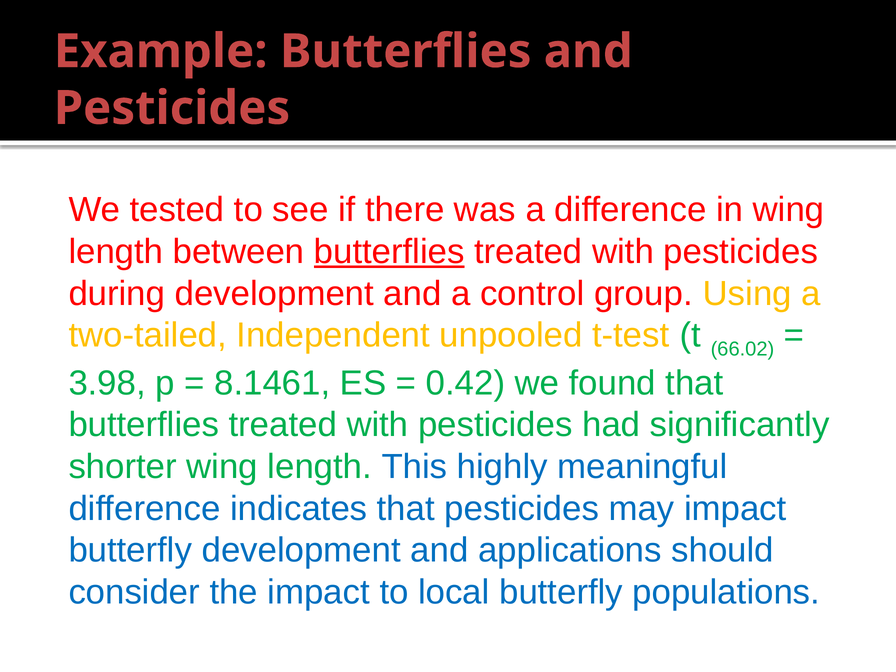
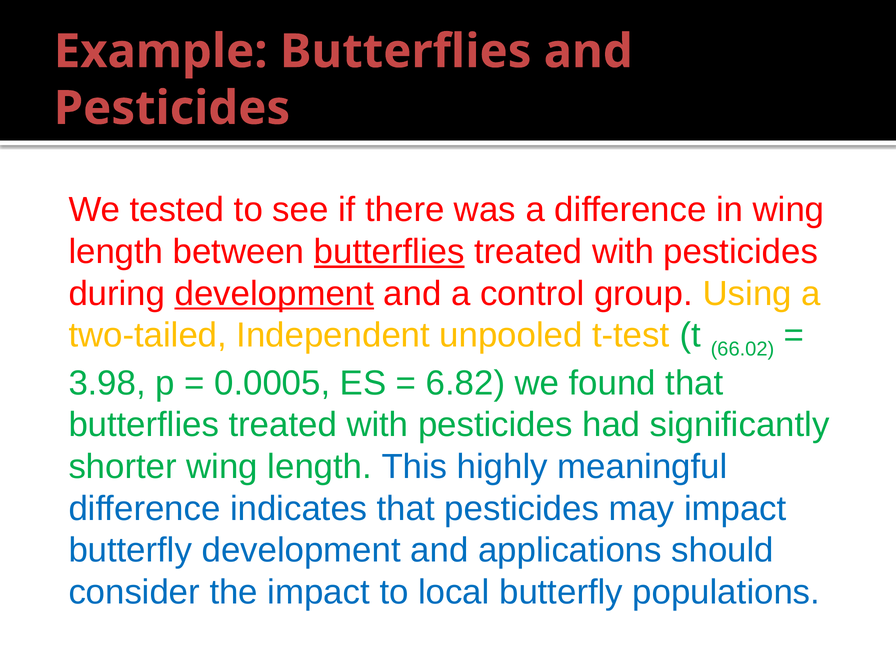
development underline: none -> present (274, 294)
8.1461: 8.1461 -> 0.0005 (272, 383)
0.42: 0.42 -> 6.82 (466, 383)
